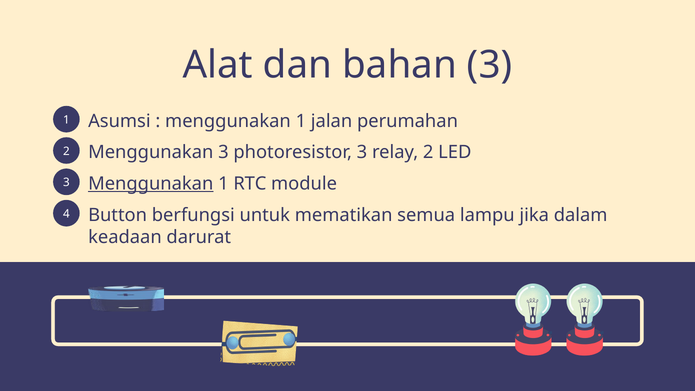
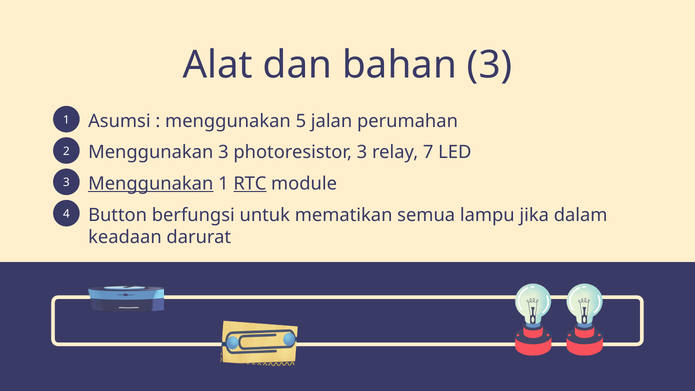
1: 1 -> 5 (301, 121)
relay 2: 2 -> 7 (428, 152)
RTC underline: none -> present (250, 184)
